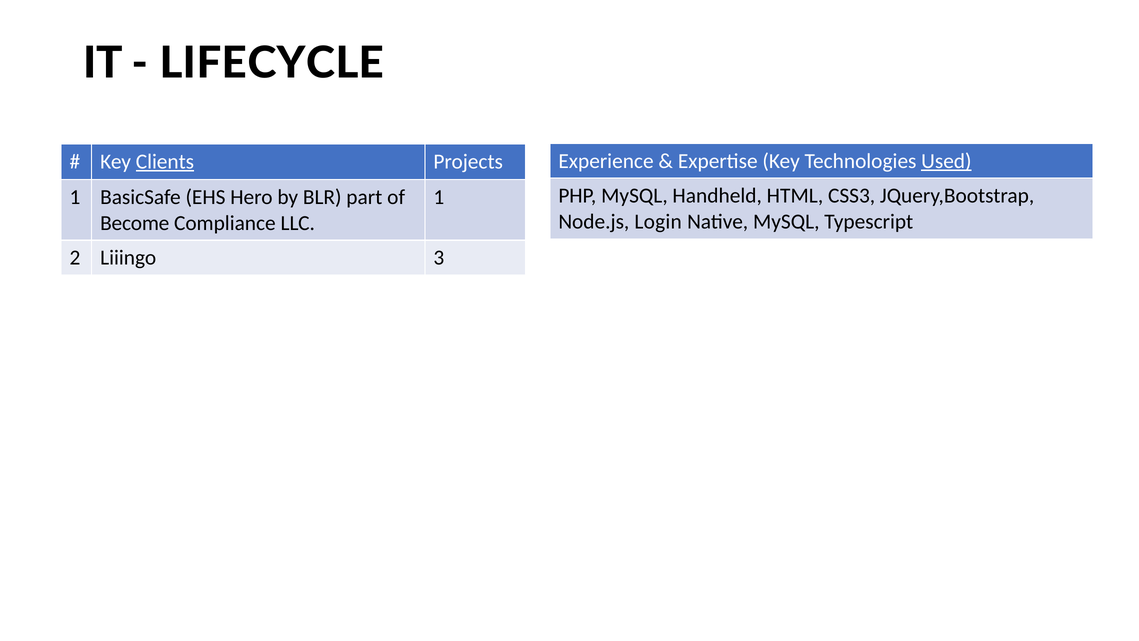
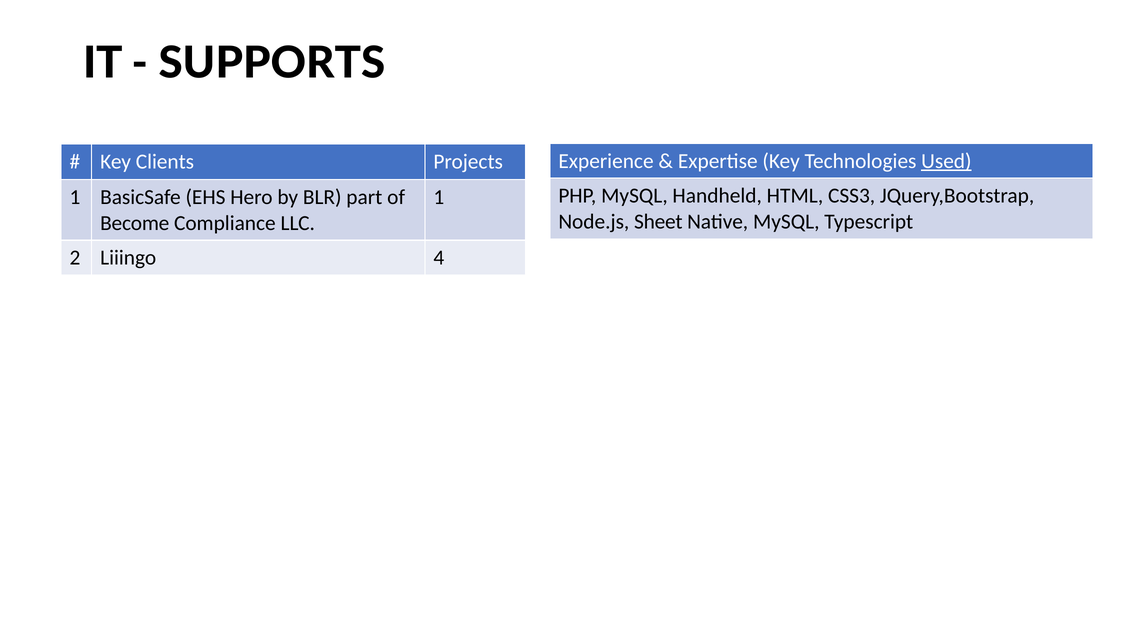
LIFECYCLE: LIFECYCLE -> SUPPORTS (272, 63)
Clients underline: present -> none (165, 161)
Login: Login -> Sheet (658, 222)
3: 3 -> 4 (439, 258)
